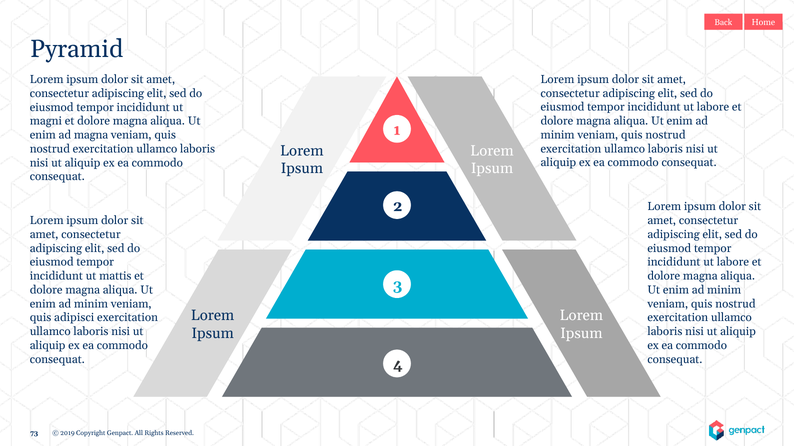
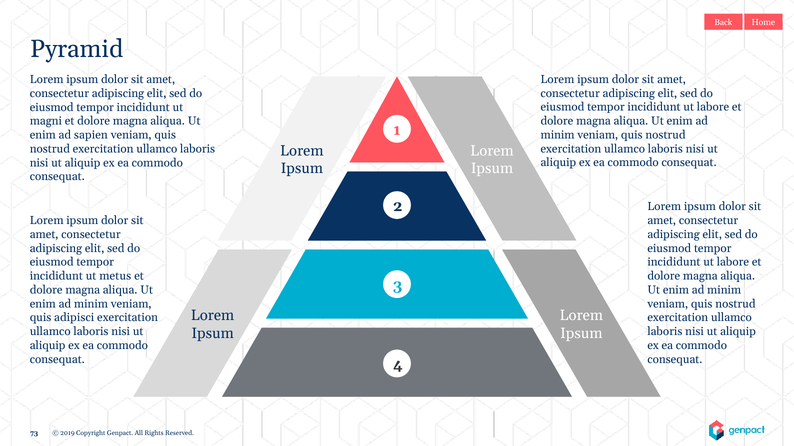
ad magna: magna -> sapien (91, 135)
mattis: mattis -> metus (115, 276)
